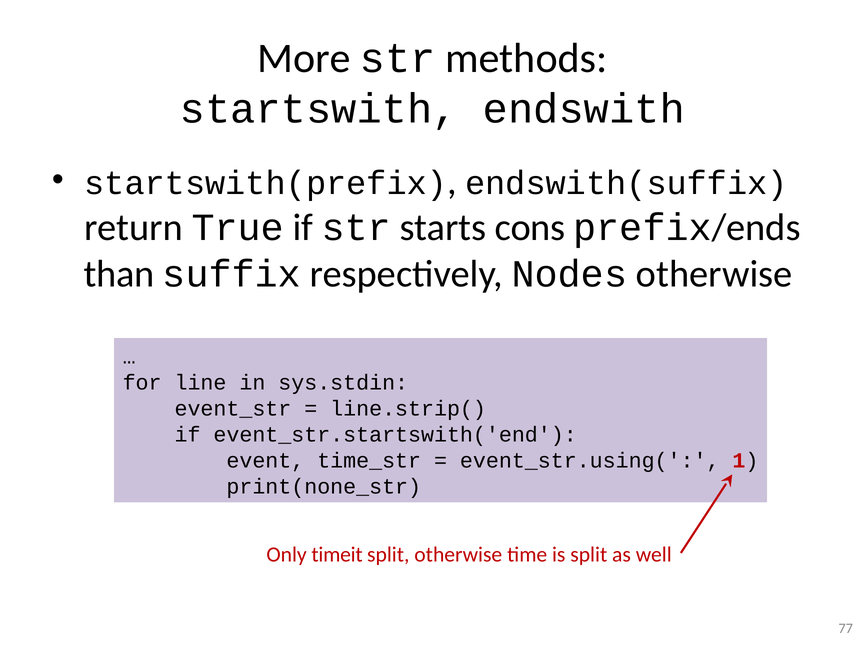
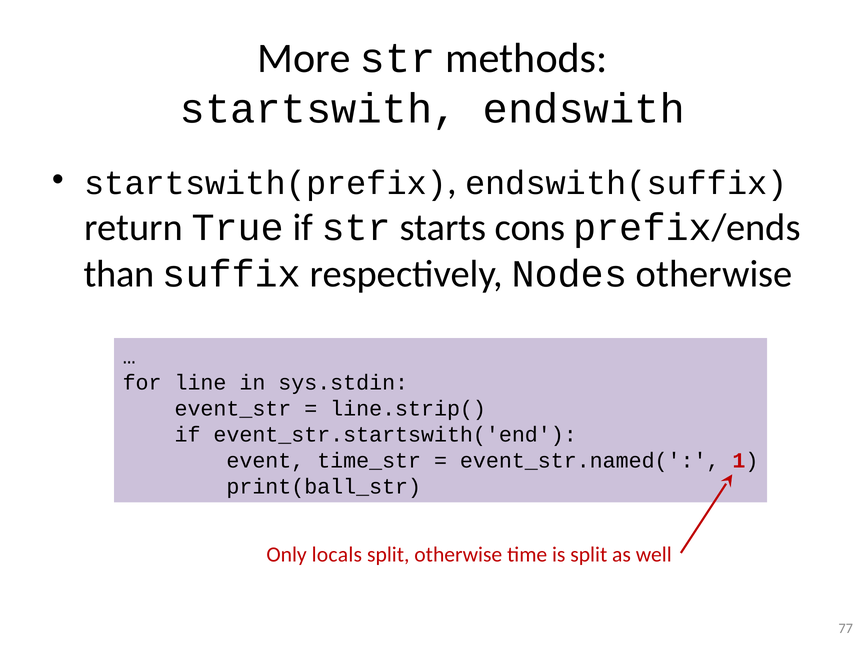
event_str.using(: event_str.using( -> event_str.named( (590, 461)
print(none_str: print(none_str -> print(ball_str (324, 486)
timeit: timeit -> locals (337, 554)
